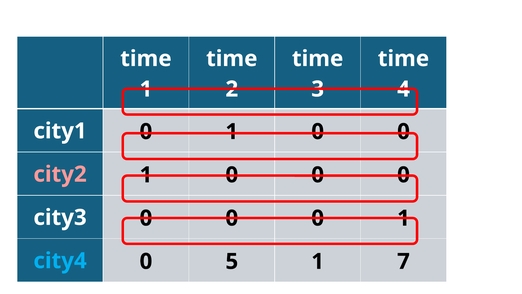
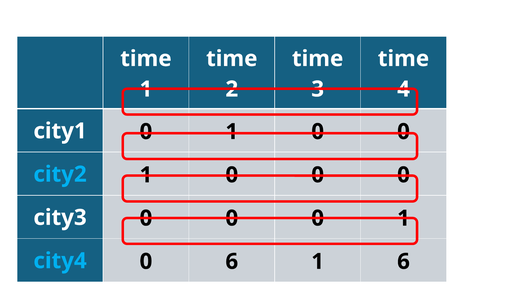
city2 colour: pink -> light blue (60, 174)
0 5: 5 -> 6 (232, 261)
1 7: 7 -> 6 (404, 261)
